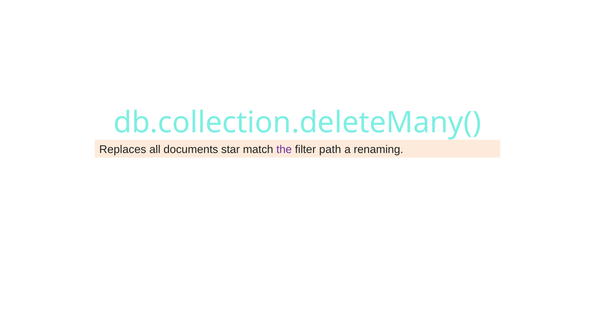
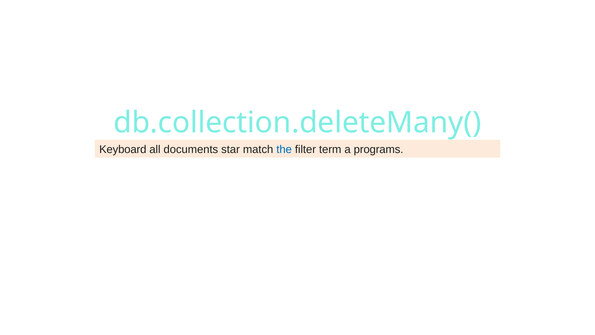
Replaces: Replaces -> Keyboard (123, 149)
the colour: purple -> blue (284, 149)
path: path -> term (330, 149)
renaming: renaming -> programs (379, 149)
